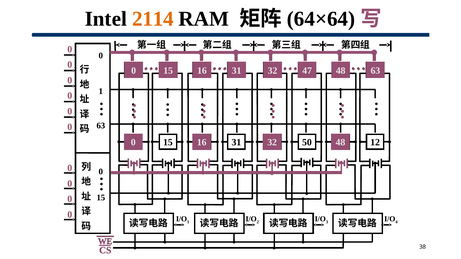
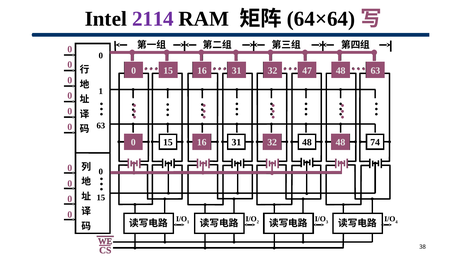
2114 colour: orange -> purple (153, 19)
50: 50 -> 48 (307, 143)
12: 12 -> 74 (375, 143)
